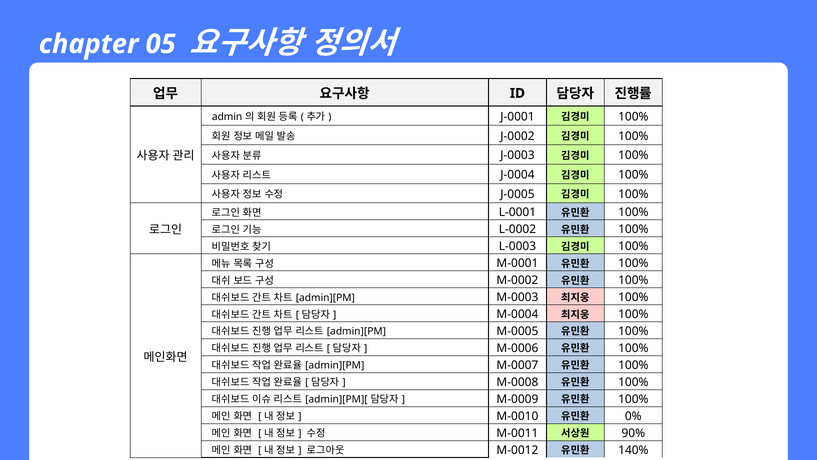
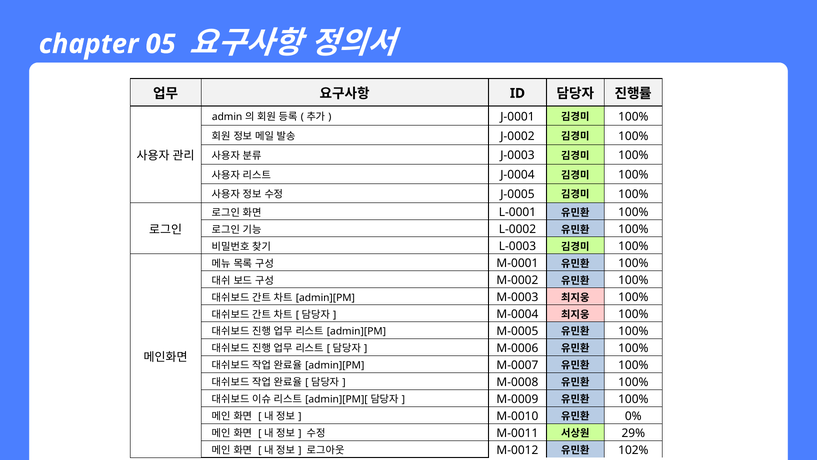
90%: 90% -> 29% (633, 433)
140%: 140% -> 102% (633, 450)
